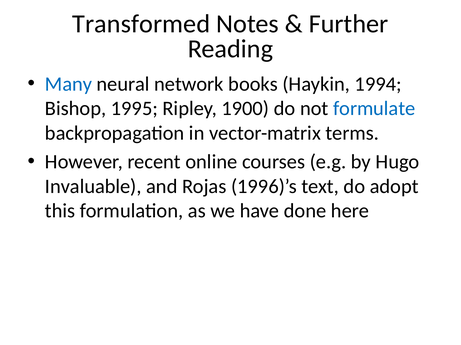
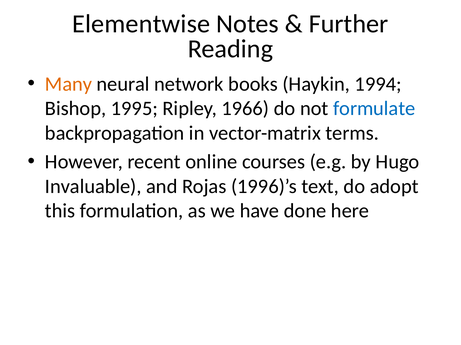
Transformed: Transformed -> Elementwise (141, 24)
Many colour: blue -> orange (68, 84)
1900: 1900 -> 1966 (245, 109)
